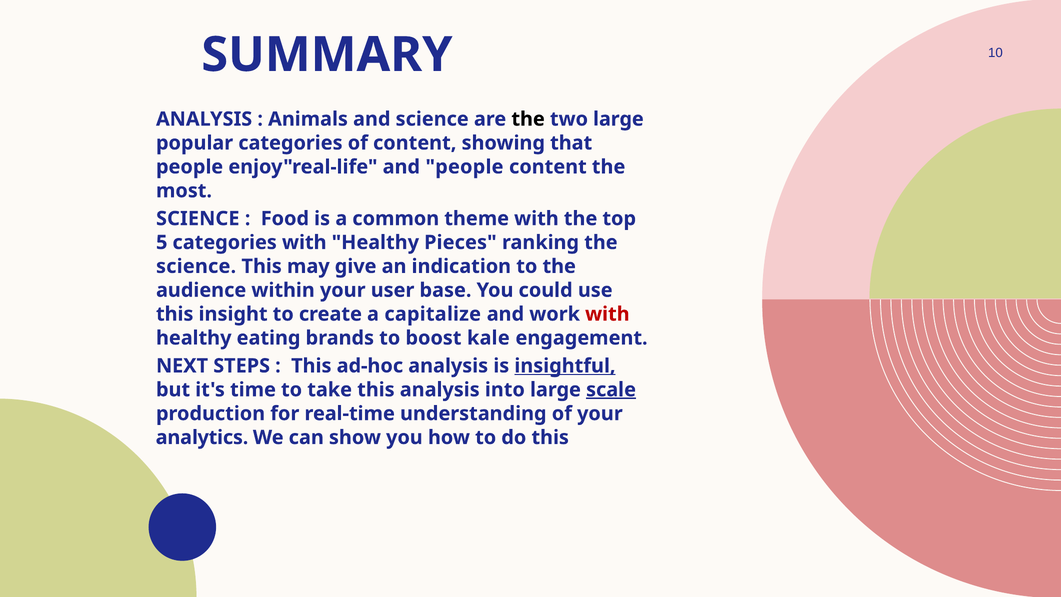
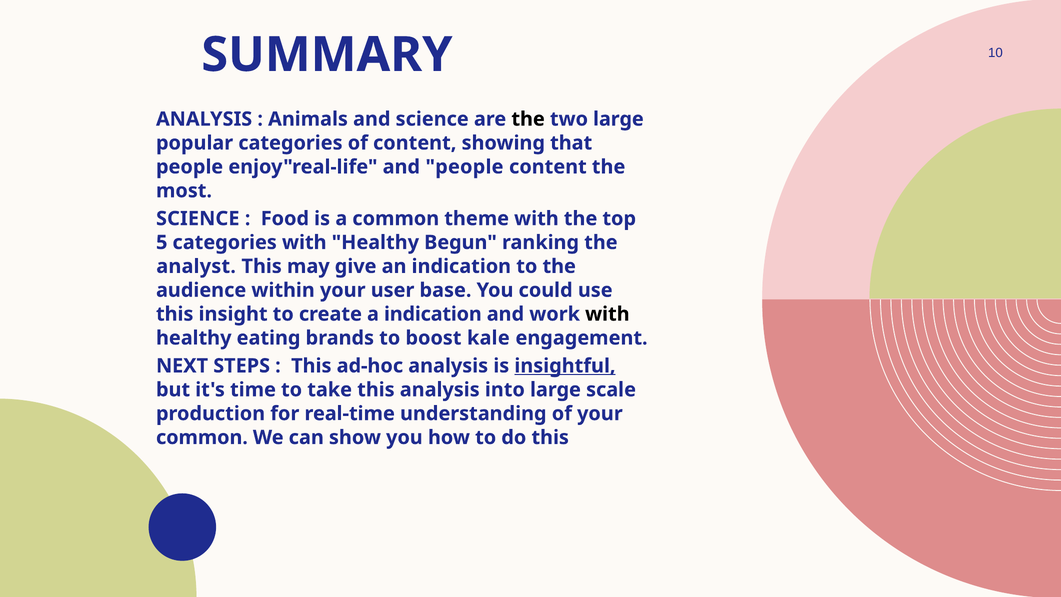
Pieces: Pieces -> Begun (460, 242)
science: science -> analyst (196, 266)
a capitalize: capitalize -> indication (433, 314)
with colour: red -> black (607, 314)
scale underline: present -> none (611, 390)
analytics: analytics -> common (202, 437)
